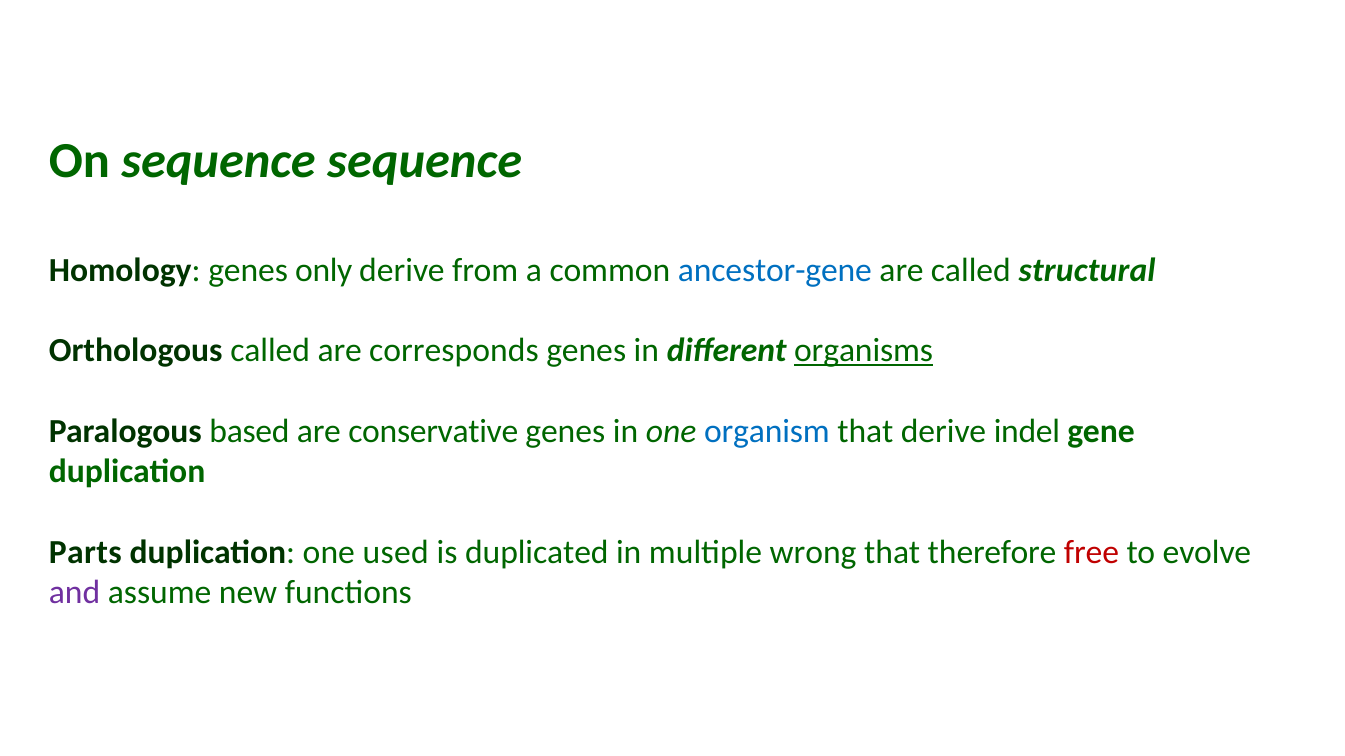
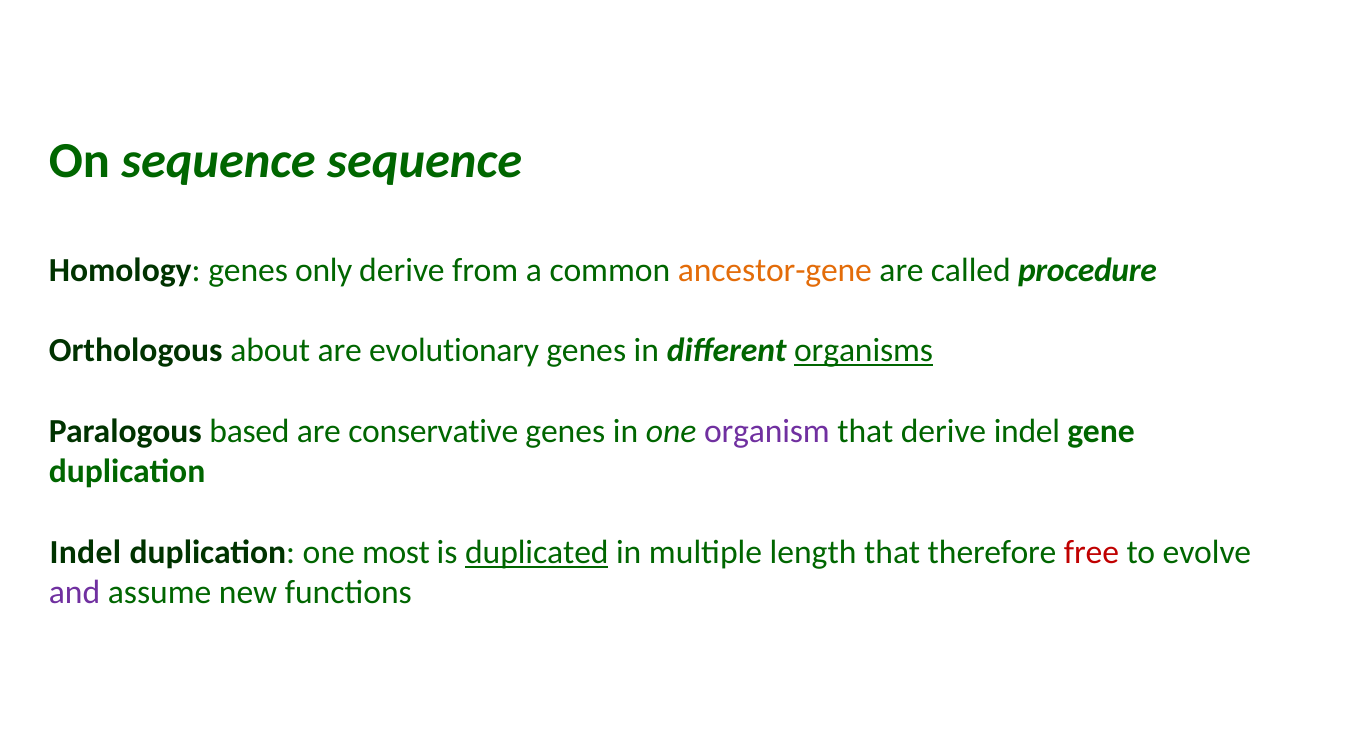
ancestor-gene colour: blue -> orange (775, 270)
structural: structural -> procedure (1087, 270)
Orthologous called: called -> about (270, 351)
corresponds: corresponds -> evolutionary (454, 351)
organism colour: blue -> purple (767, 432)
Parts: Parts -> Indel (85, 553)
used: used -> most (396, 553)
duplicated underline: none -> present (537, 553)
wrong: wrong -> length (813, 553)
